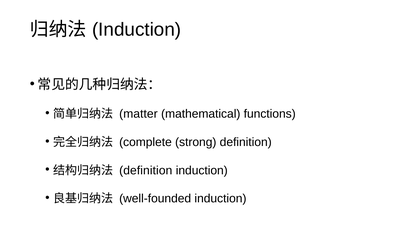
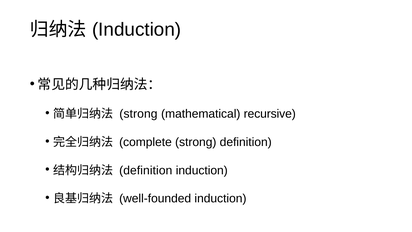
matter: matter -> strong (138, 114)
functions: functions -> recursive (270, 114)
